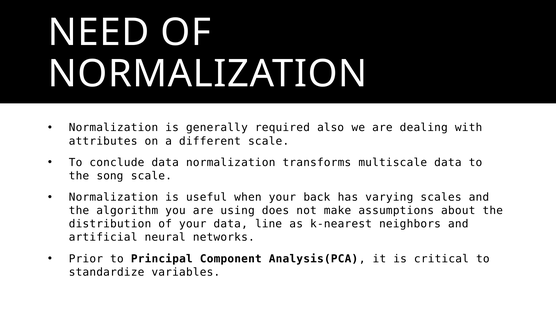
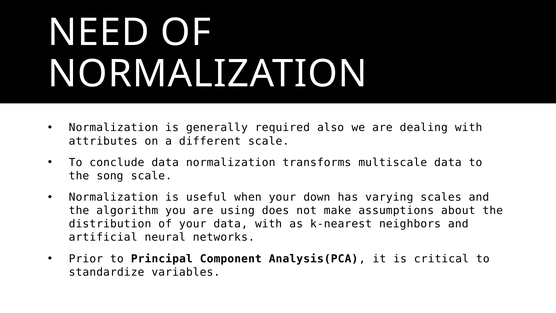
back: back -> down (317, 197)
data line: line -> with (269, 224)
